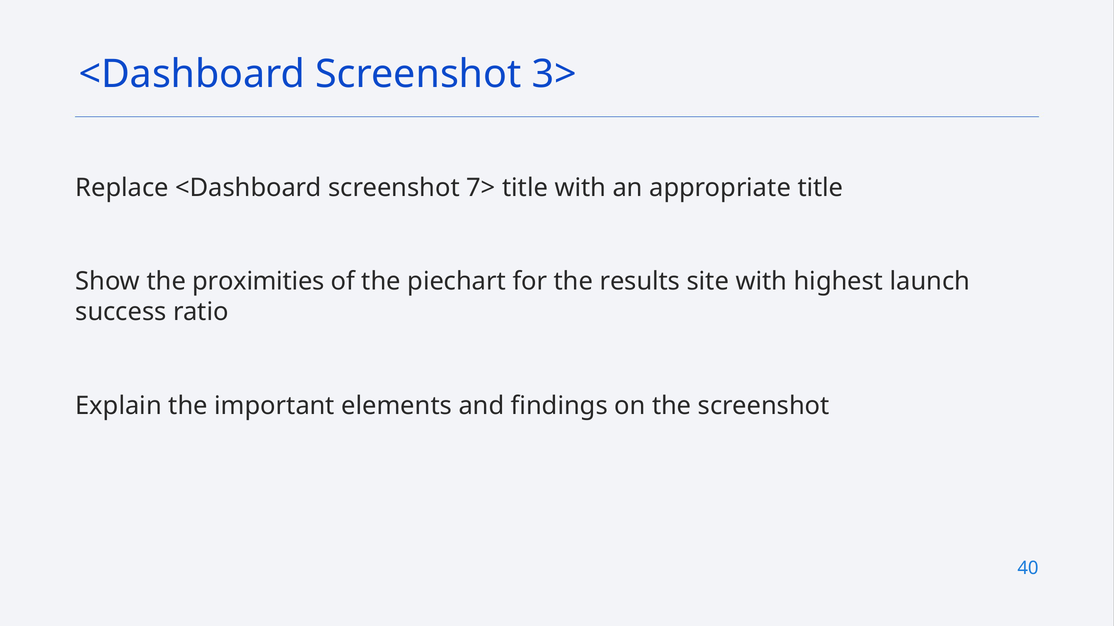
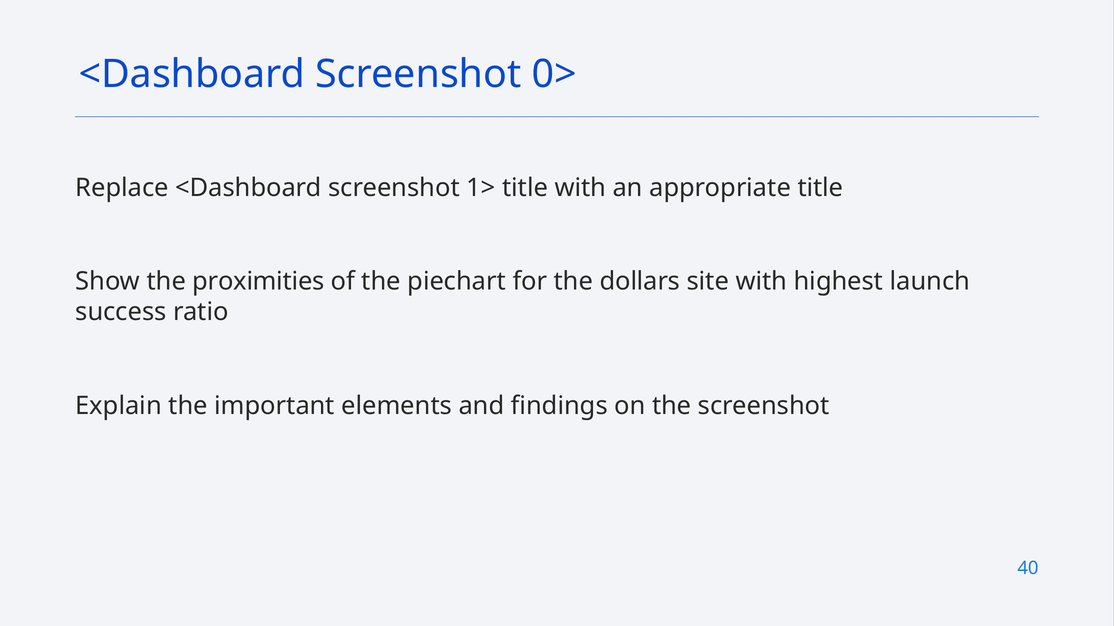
3>: 3> -> 0> (554, 74)
7>: 7> -> 1> (481, 188)
results: results -> dollars (640, 282)
